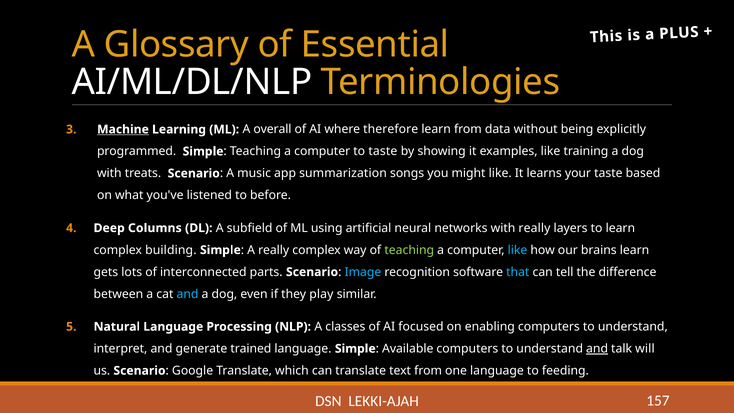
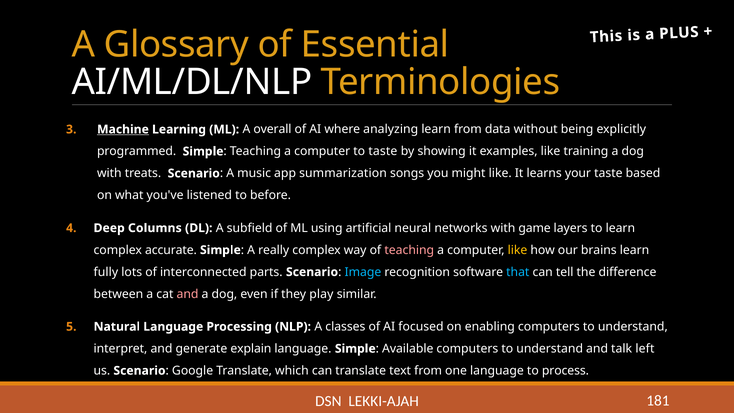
therefore: therefore -> analyzing (391, 129)
with really: really -> game (535, 228)
building: building -> accurate (171, 250)
teaching colour: light green -> pink (409, 250)
like colour: light blue -> yellow (518, 250)
gets: gets -> fully (106, 272)
and colour: light blue -> pink (188, 294)
trained: trained -> explain (251, 349)
and underline: present -> none (597, 349)
will: will -> left (645, 349)
feeding: feeding -> process (565, 371)
157: 157 -> 181 (658, 401)
